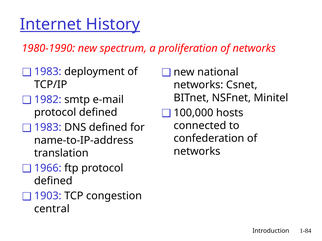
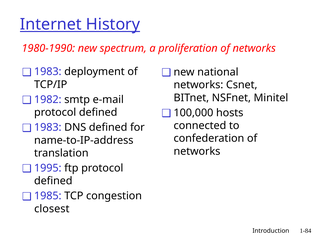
1966: 1966 -> 1995 (48, 168)
1903: 1903 -> 1985 (48, 196)
central: central -> closest (52, 209)
